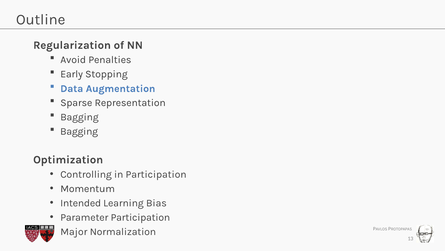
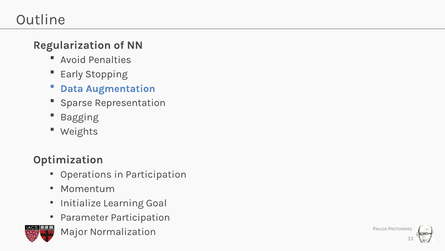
Bagging: Bagging -> Weights (79, 131)
Controlling: Controlling -> Operations (86, 174)
Intended: Intended -> Initialize (81, 202)
Bias: Bias -> Goal (156, 202)
